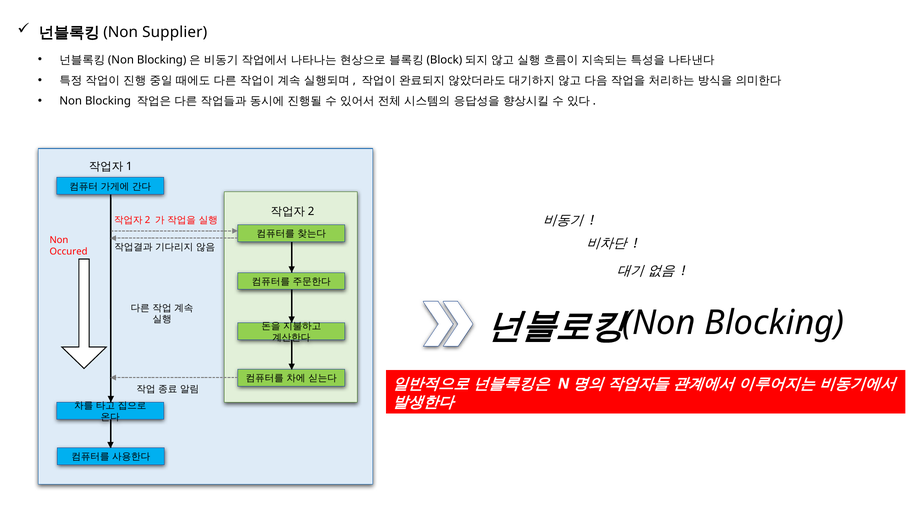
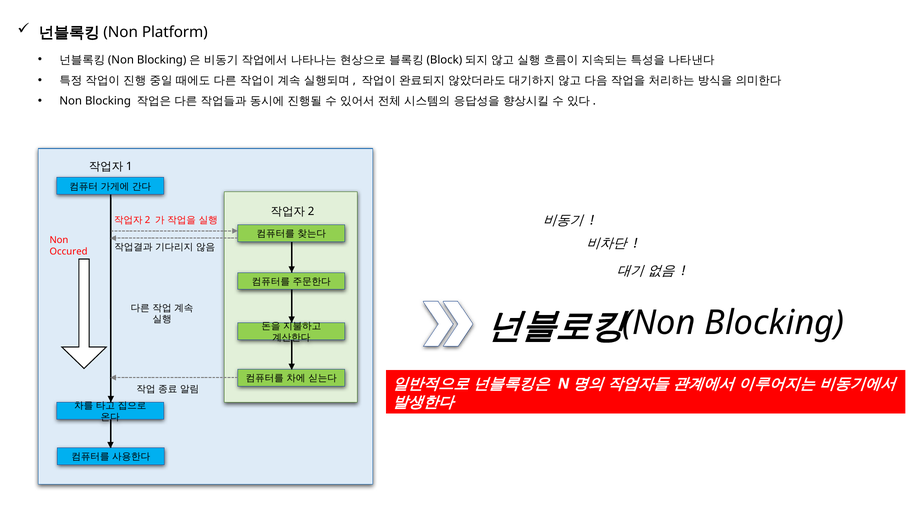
Supplier: Supplier -> Platform (175, 32)
